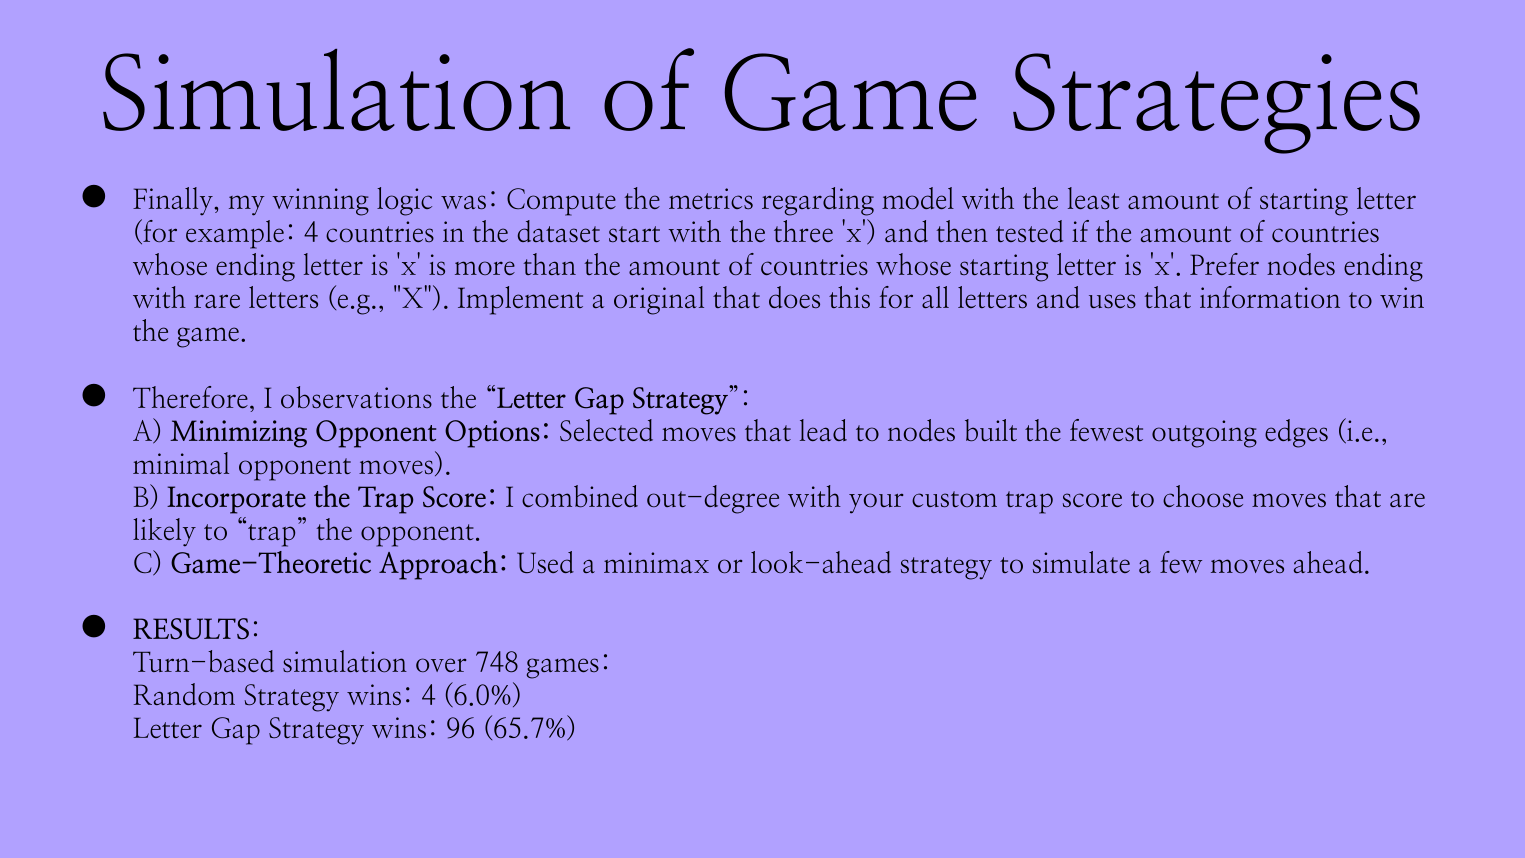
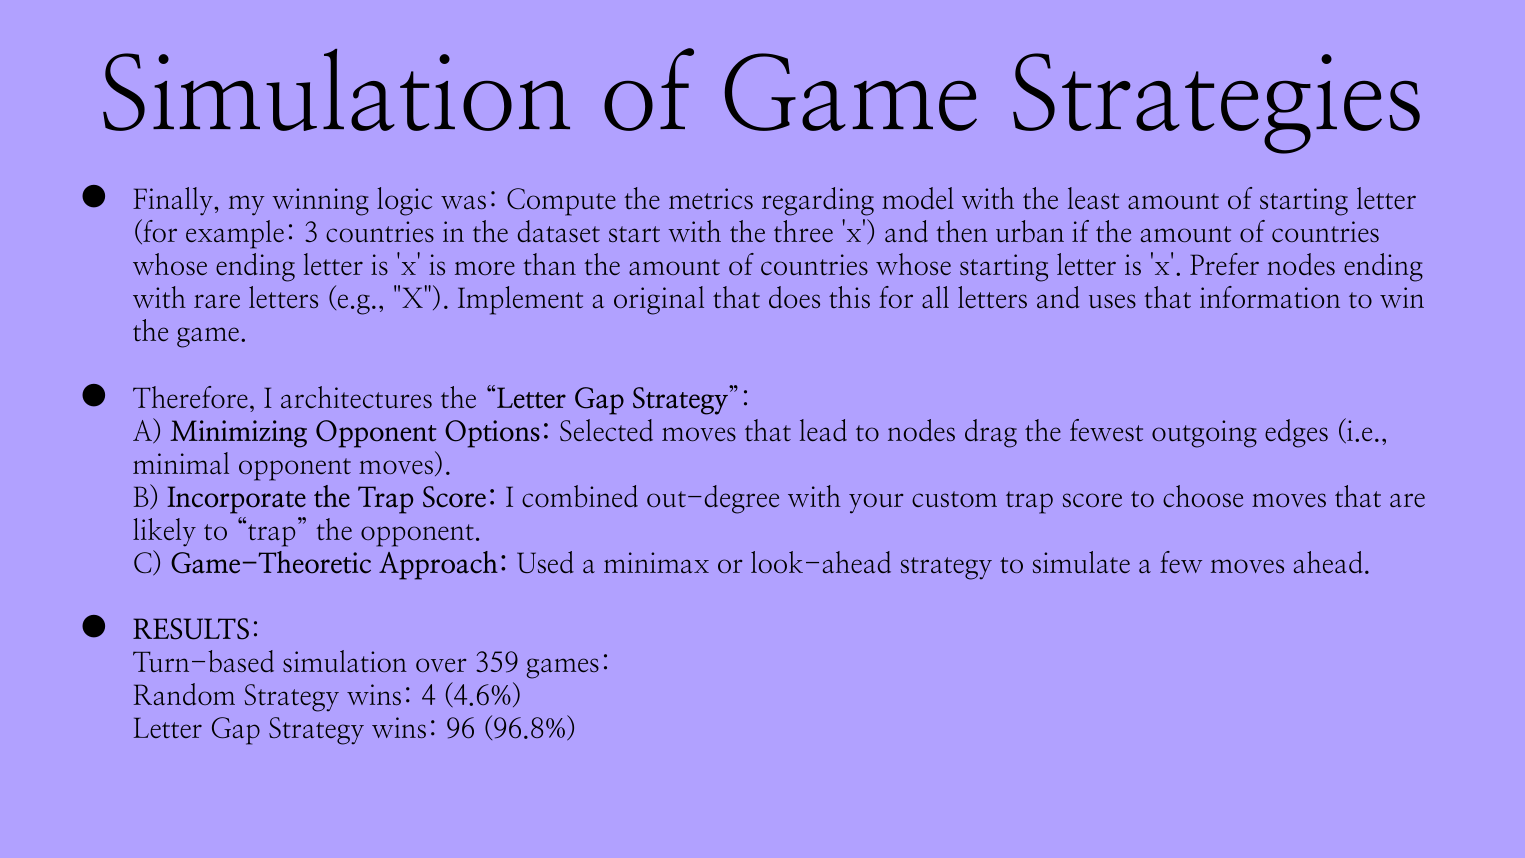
example 4: 4 -> 3 (311, 233)
tested: tested -> urban (1030, 233)
observations: observations -> architectures (356, 399)
built: built -> drag (991, 432)
748: 748 -> 359 (497, 664)
6.0%: 6.0% -> 4.6% (483, 697)
65.7%: 65.7% -> 96.8% (530, 730)
